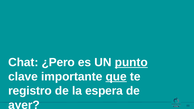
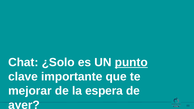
¿Pero: ¿Pero -> ¿Solo (58, 62)
que underline: present -> none (116, 77)
registro: registro -> mejorar (30, 91)
